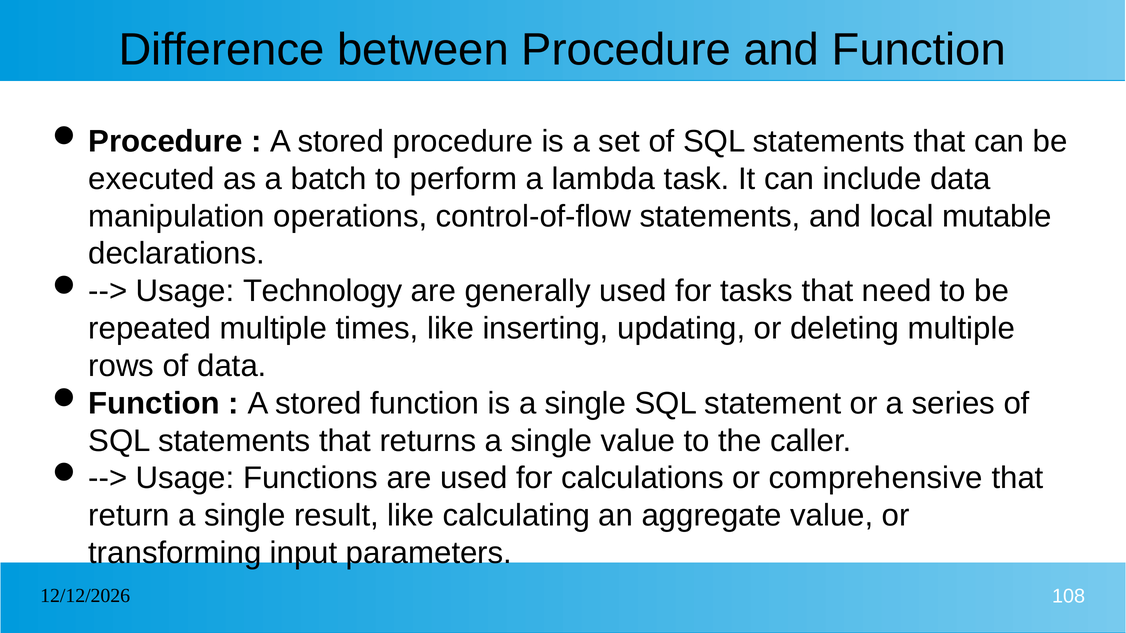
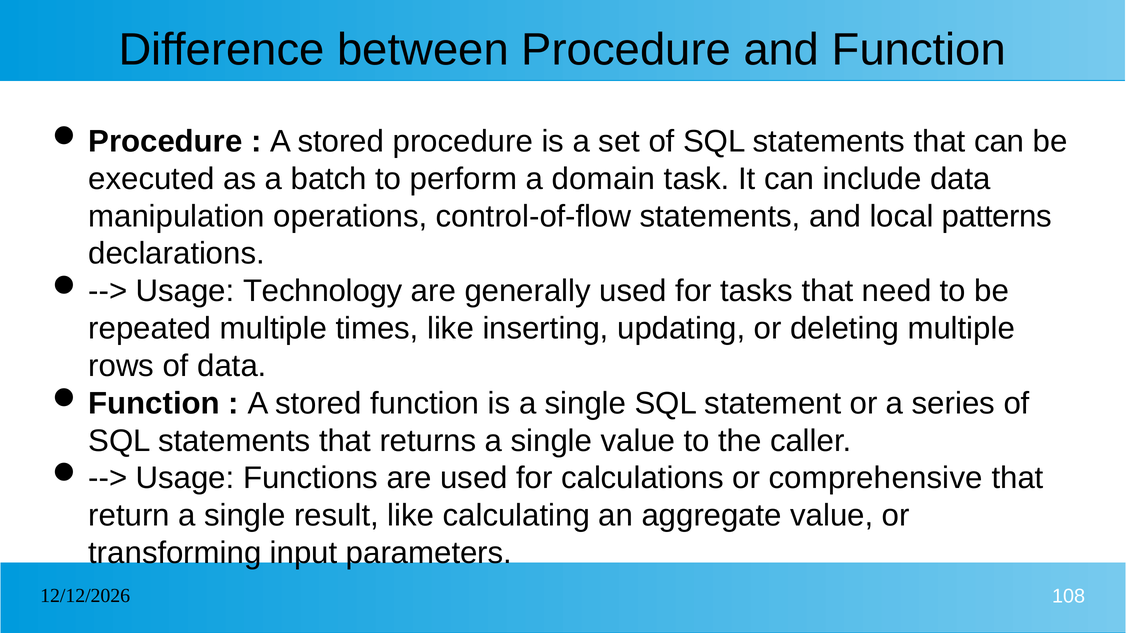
lambda: lambda -> domain (603, 179)
mutable: mutable -> patterns (997, 216)
